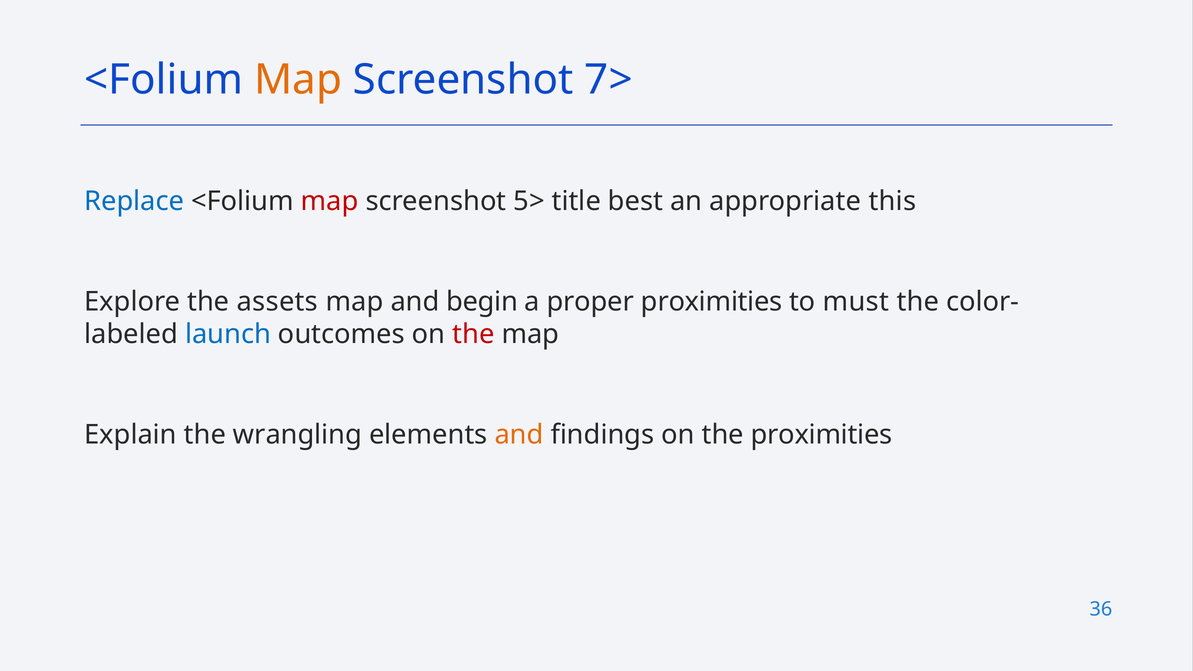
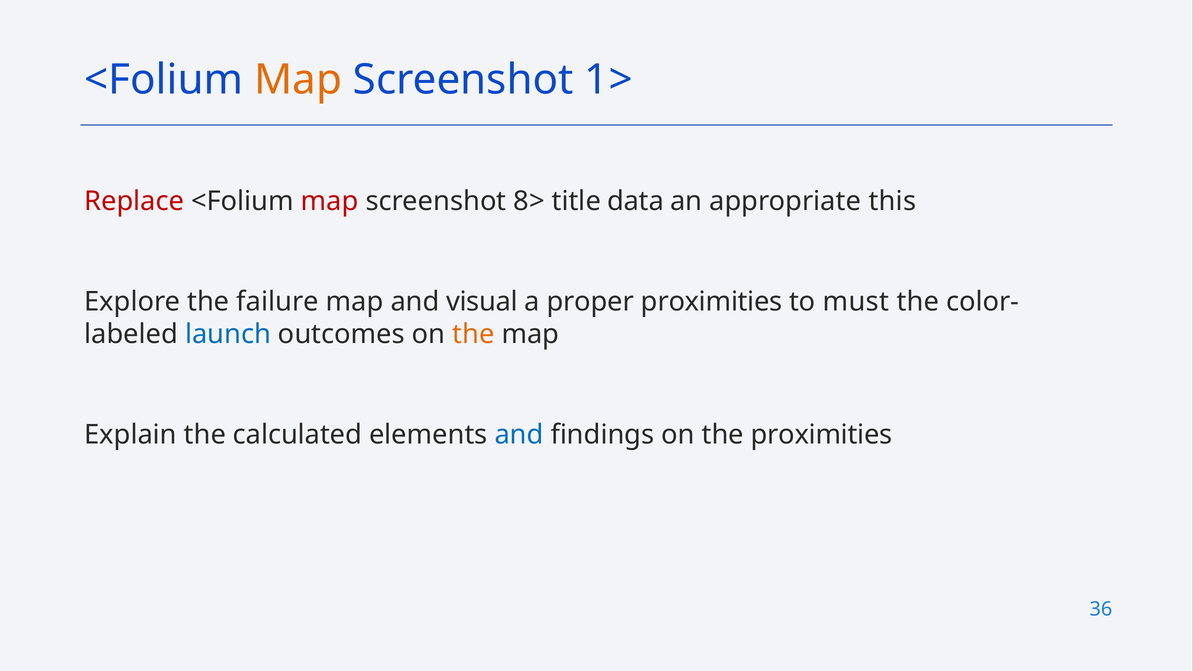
7>: 7> -> 1> (609, 80)
Replace colour: blue -> red (134, 201)
5>: 5> -> 8> (529, 201)
best: best -> data (636, 201)
assets: assets -> failure (278, 302)
begin: begin -> visual (482, 302)
the colour: red -> orange (473, 334)
wrangling: wrangling -> calculated (297, 435)
and colour: orange -> blue (519, 435)
